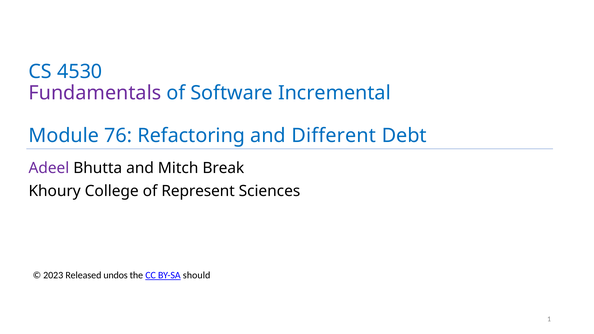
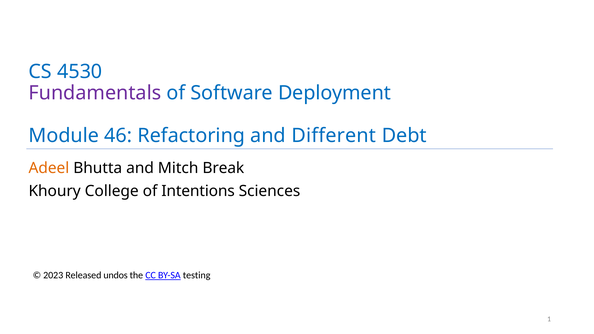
Incremental: Incremental -> Deployment (334, 93)
76: 76 -> 46 (118, 136)
Adeel colour: purple -> orange (49, 168)
Represent: Represent -> Intentions (198, 191)
should: should -> testing (197, 275)
